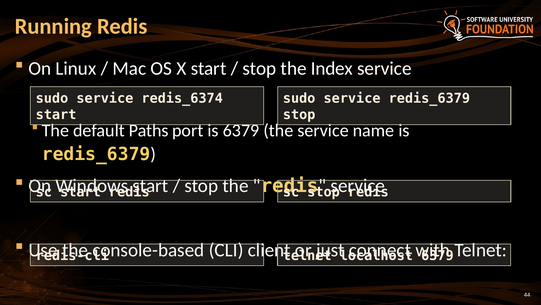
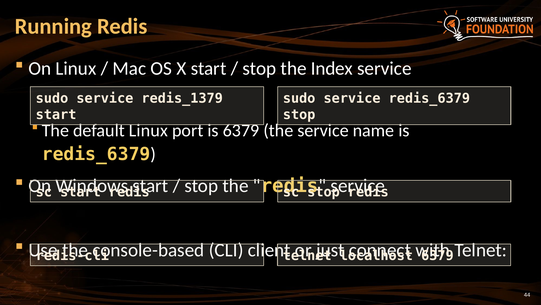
redis_6374: redis_6374 -> redis_1379 (182, 98)
default Paths: Paths -> Linux (148, 130)
